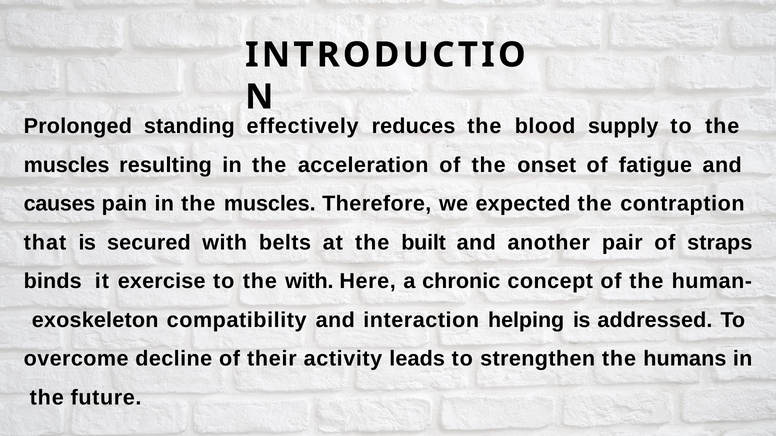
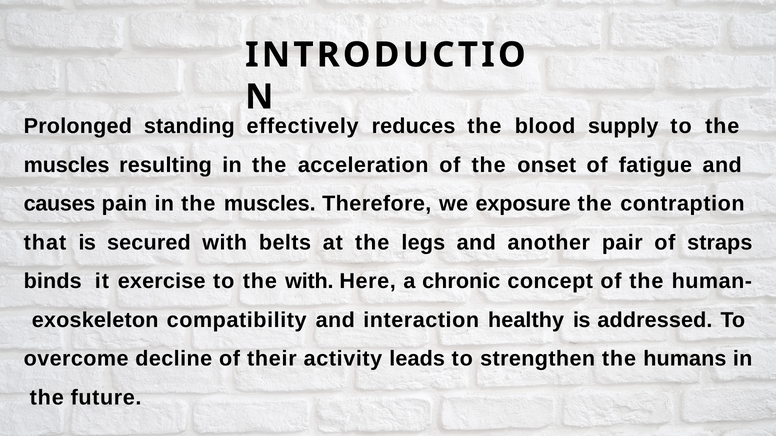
expected: expected -> exposure (523, 204)
built: built -> legs (423, 243)
helping: helping -> healthy (526, 320)
